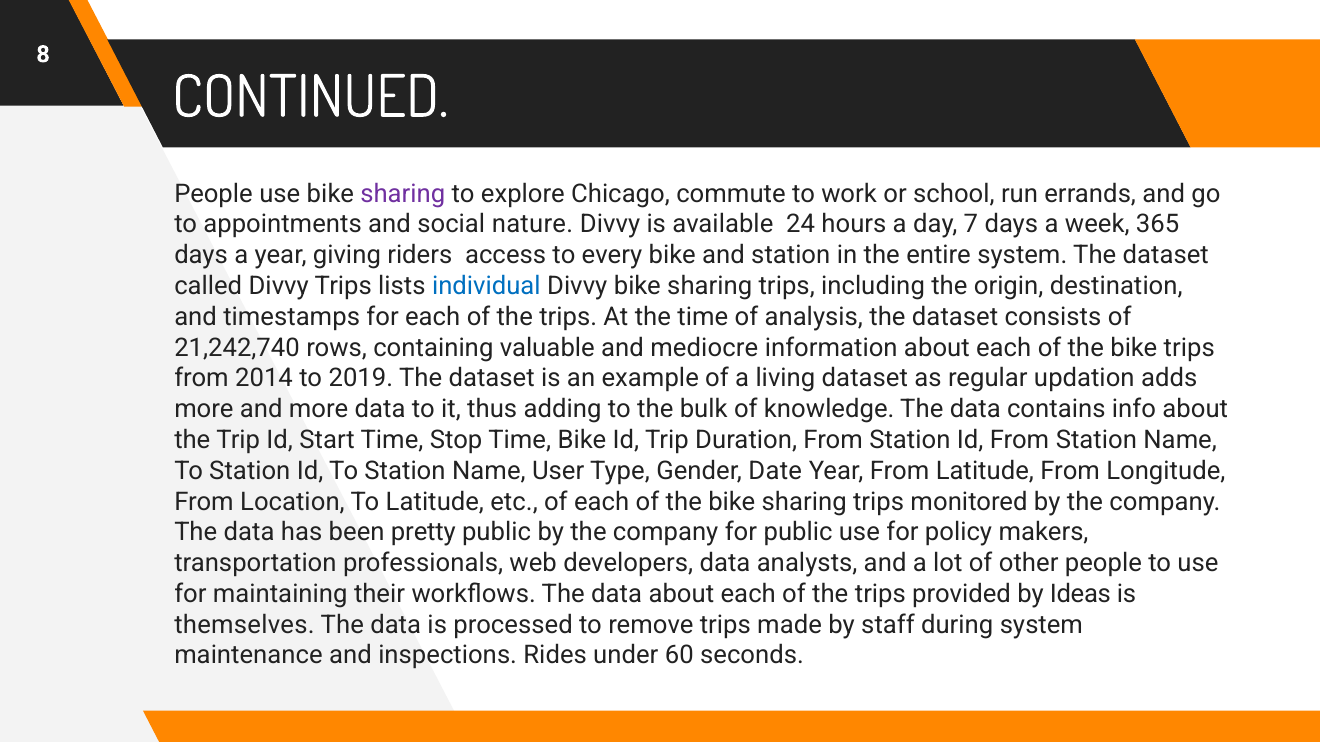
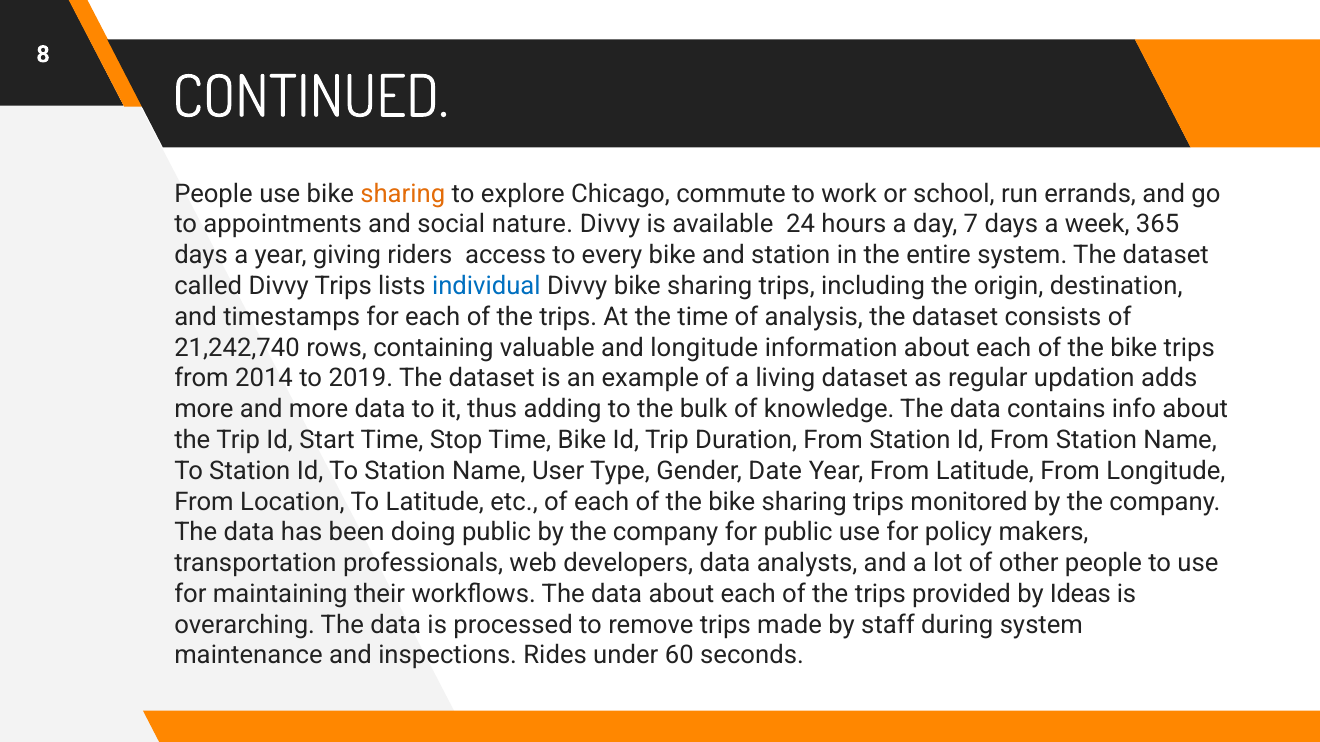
sharing colour: purple -> orange (403, 194)
and mediocre: mediocre -> longitude (704, 348)
pretty: pretty -> doing (423, 533)
themselves: themselves -> overarching (245, 625)
